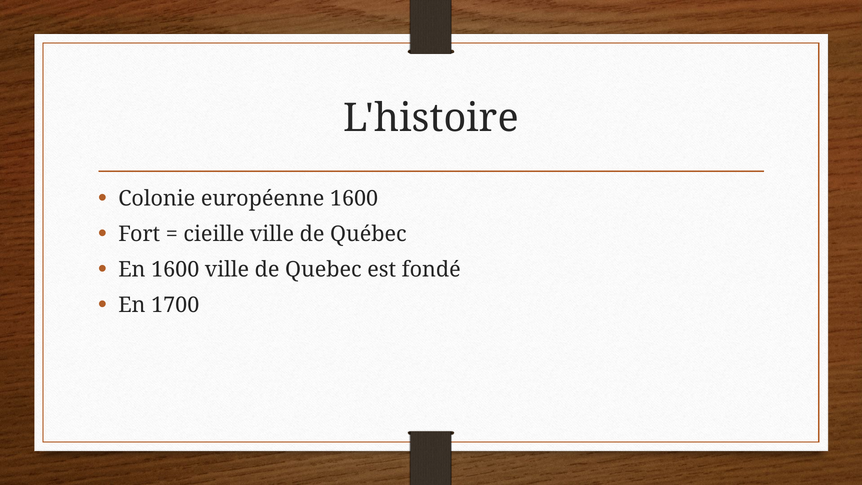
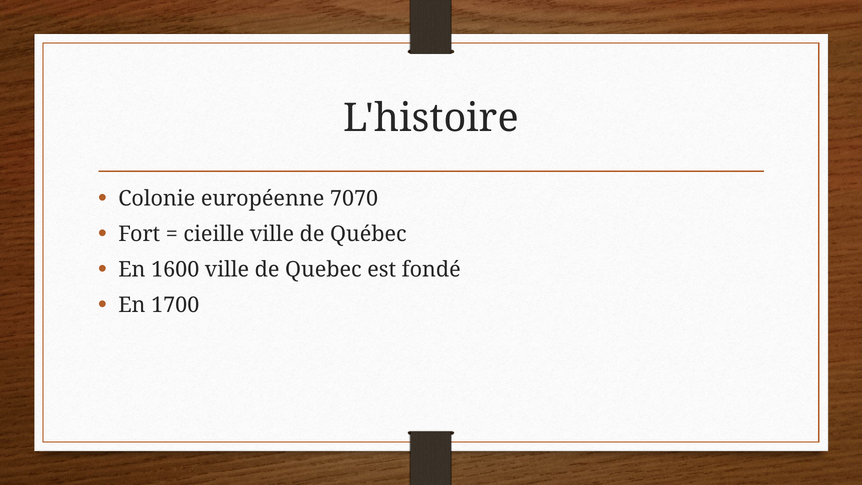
européenne 1600: 1600 -> 7070 (354, 198)
